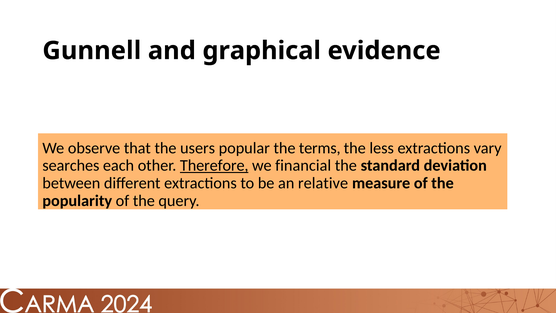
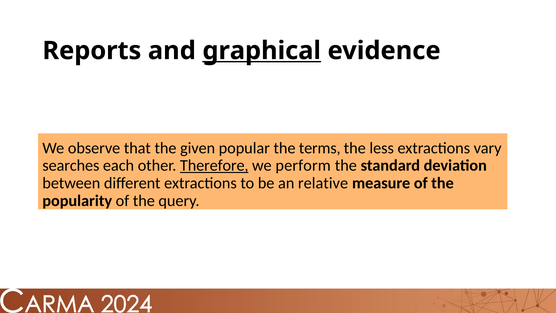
Gunnell: Gunnell -> Reports (92, 51)
graphical underline: none -> present (262, 51)
users: users -> given (198, 148)
financial: financial -> perform (303, 165)
